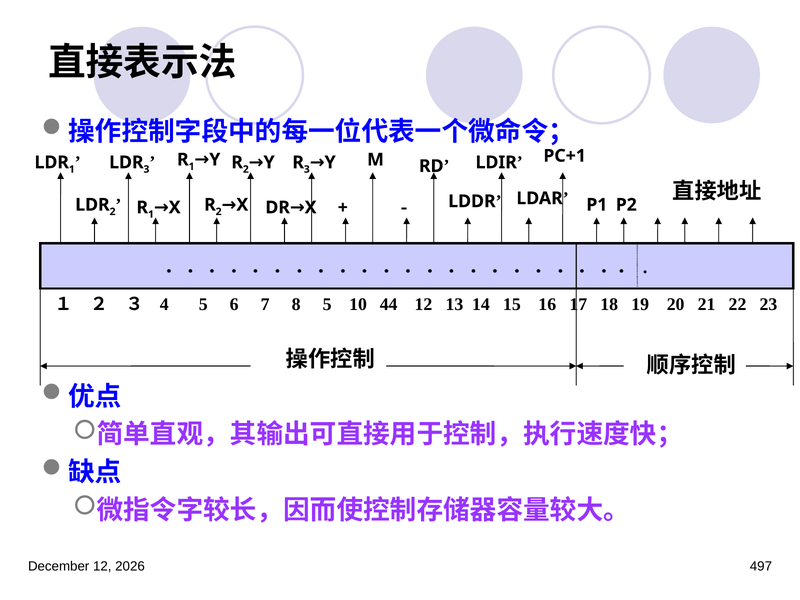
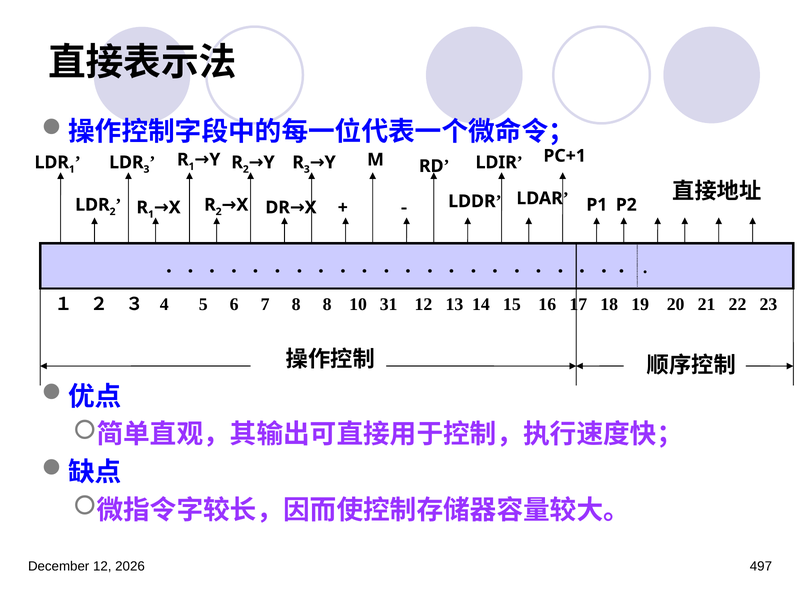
8 5: 5 -> 8 (327, 305)
44: 44 -> 31 (389, 305)
